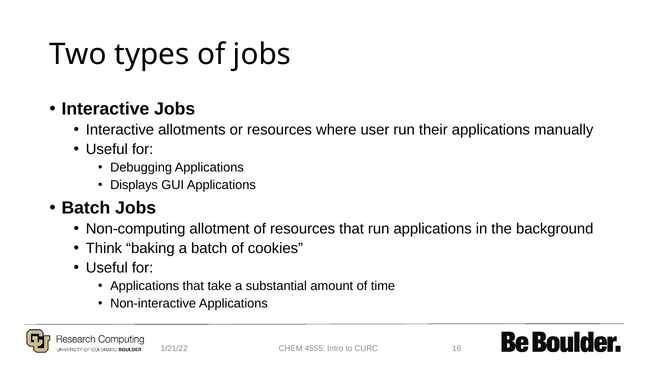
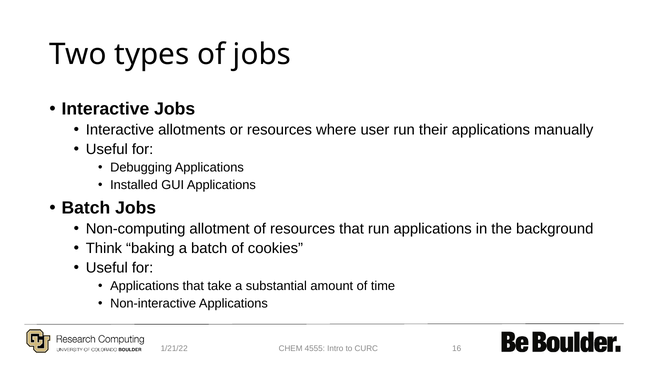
Displays: Displays -> Installed (134, 185)
